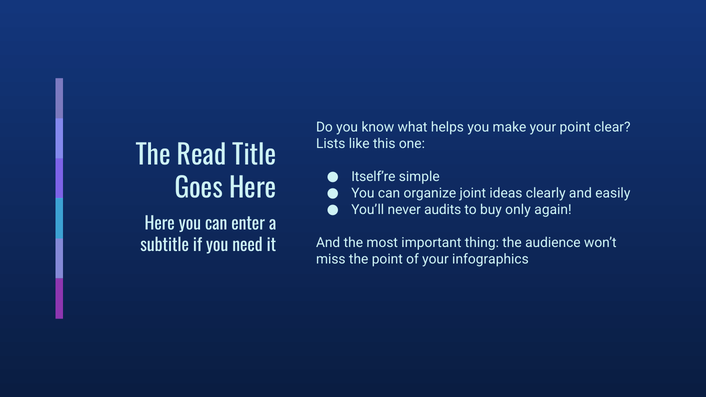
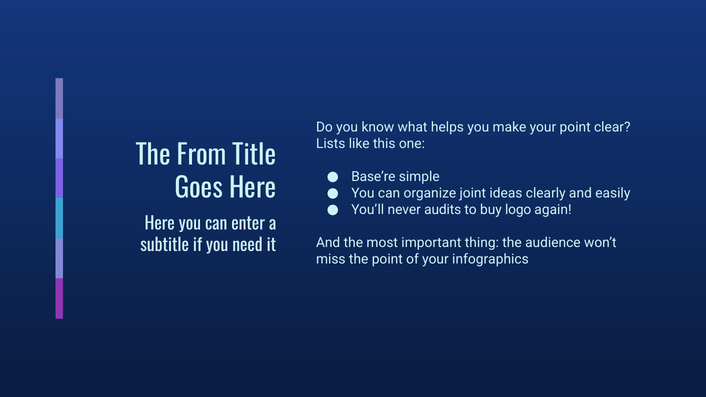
Read: Read -> From (202, 156)
Itself’re: Itself’re -> Base’re (373, 177)
only: only -> logo (518, 210)
